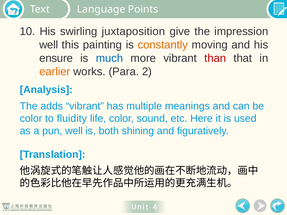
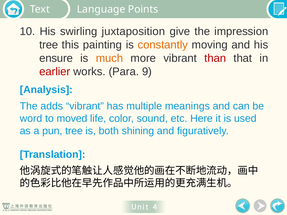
well: well -> tree (49, 45)
much colour: blue -> orange (109, 58)
earlier colour: orange -> red (55, 72)
2: 2 -> 9 (147, 72)
color: color -> word (31, 119)
fluidity: fluidity -> moved (72, 119)
pun well: well -> tree (74, 131)
